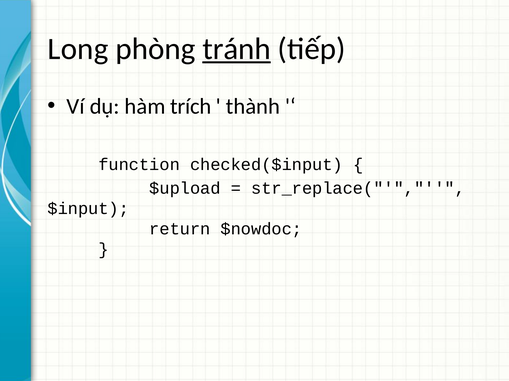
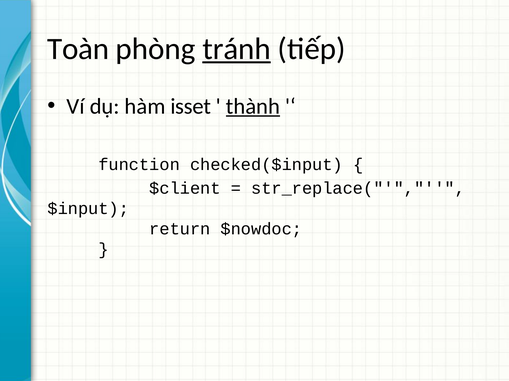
Long: Long -> Toàn (78, 49)
trích: trích -> isset (191, 107)
thành underline: none -> present (253, 107)
$upload: $upload -> $client (185, 189)
